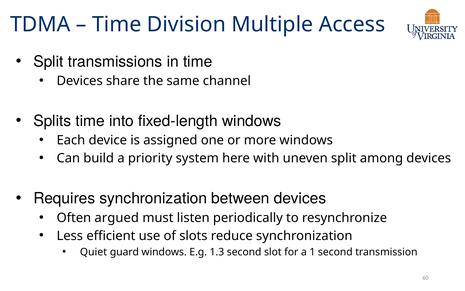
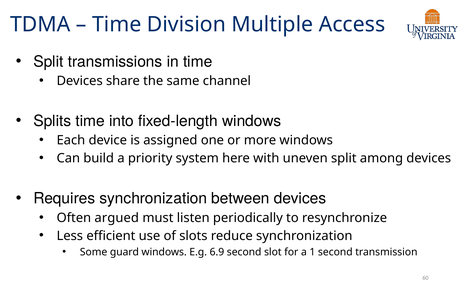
Quiet: Quiet -> Some (94, 252)
1.3: 1.3 -> 6.9 (217, 252)
